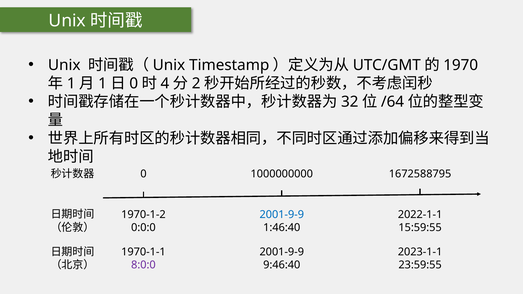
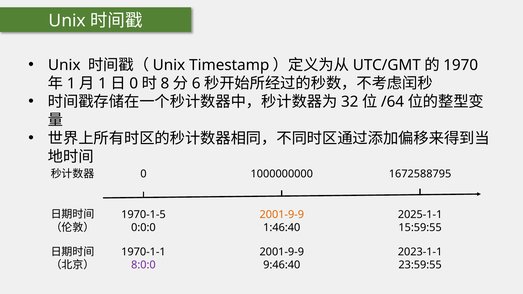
4: 4 -> 8 (165, 83)
2: 2 -> 6 (196, 83)
1970-1-2: 1970-1-2 -> 1970-1-5 (143, 215)
2001-9-9 colour: blue -> orange (282, 215)
2022-1-1: 2022-1-1 -> 2025-1-1 (420, 215)
